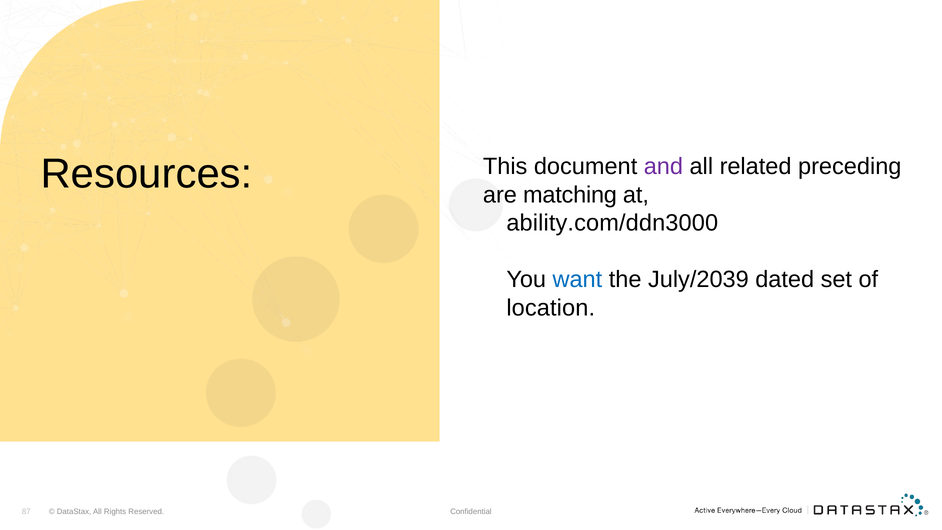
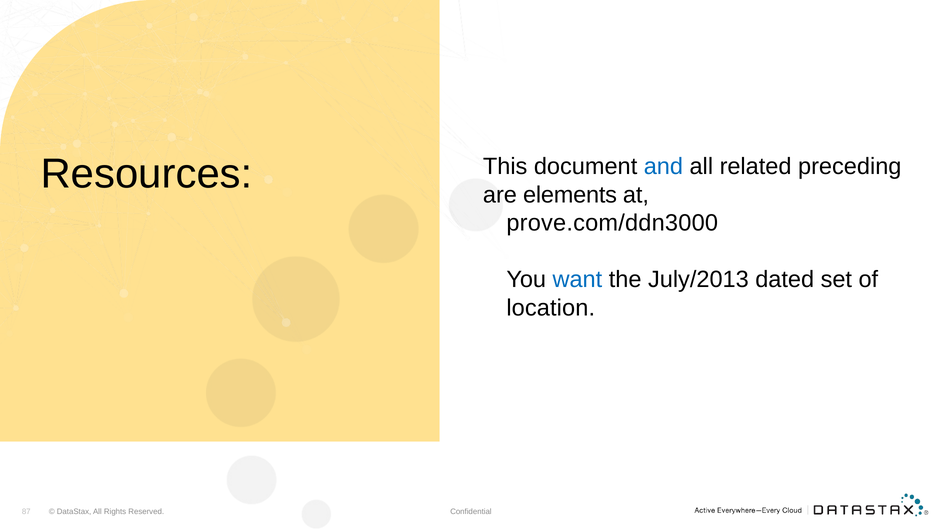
and colour: purple -> blue (663, 167)
matching: matching -> elements (570, 195)
ability.com/ddn3000: ability.com/ddn3000 -> prove.com/ddn3000 (612, 223)
July/2039: July/2039 -> July/2013 (698, 280)
